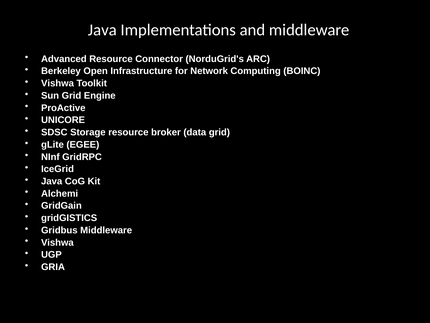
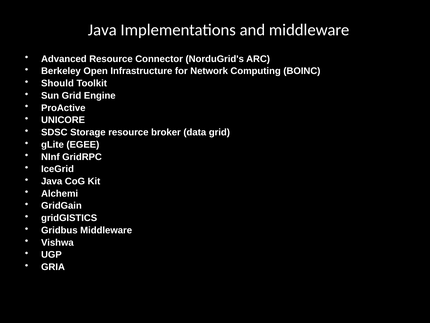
Vishwa: Vishwa -> Should (57, 83)
